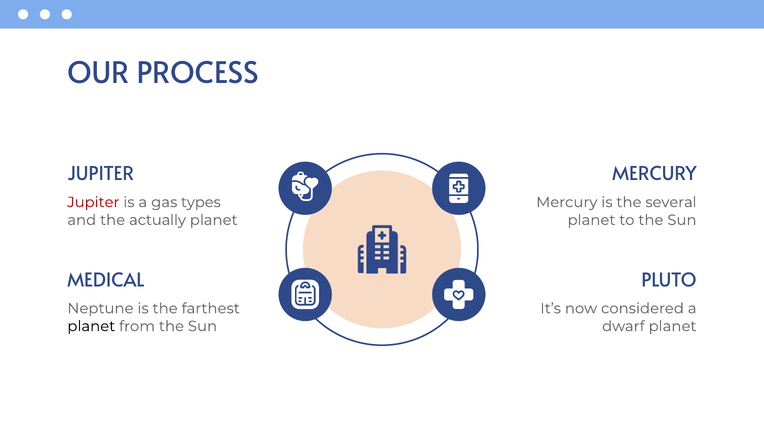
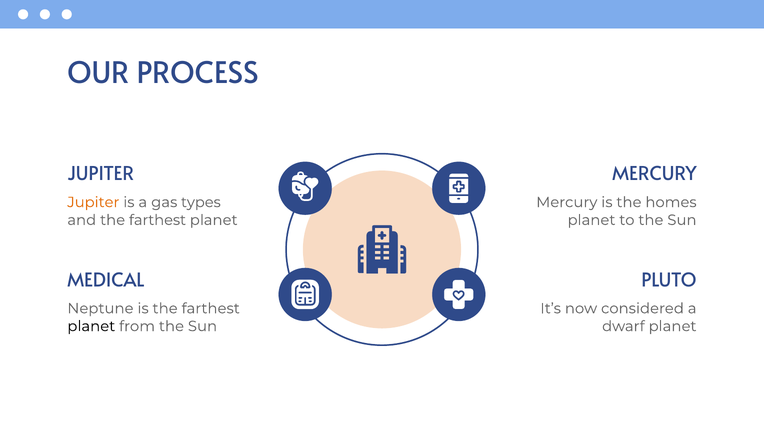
Jupiter colour: red -> orange (93, 203)
several: several -> homes (671, 203)
and the actually: actually -> farthest (157, 220)
